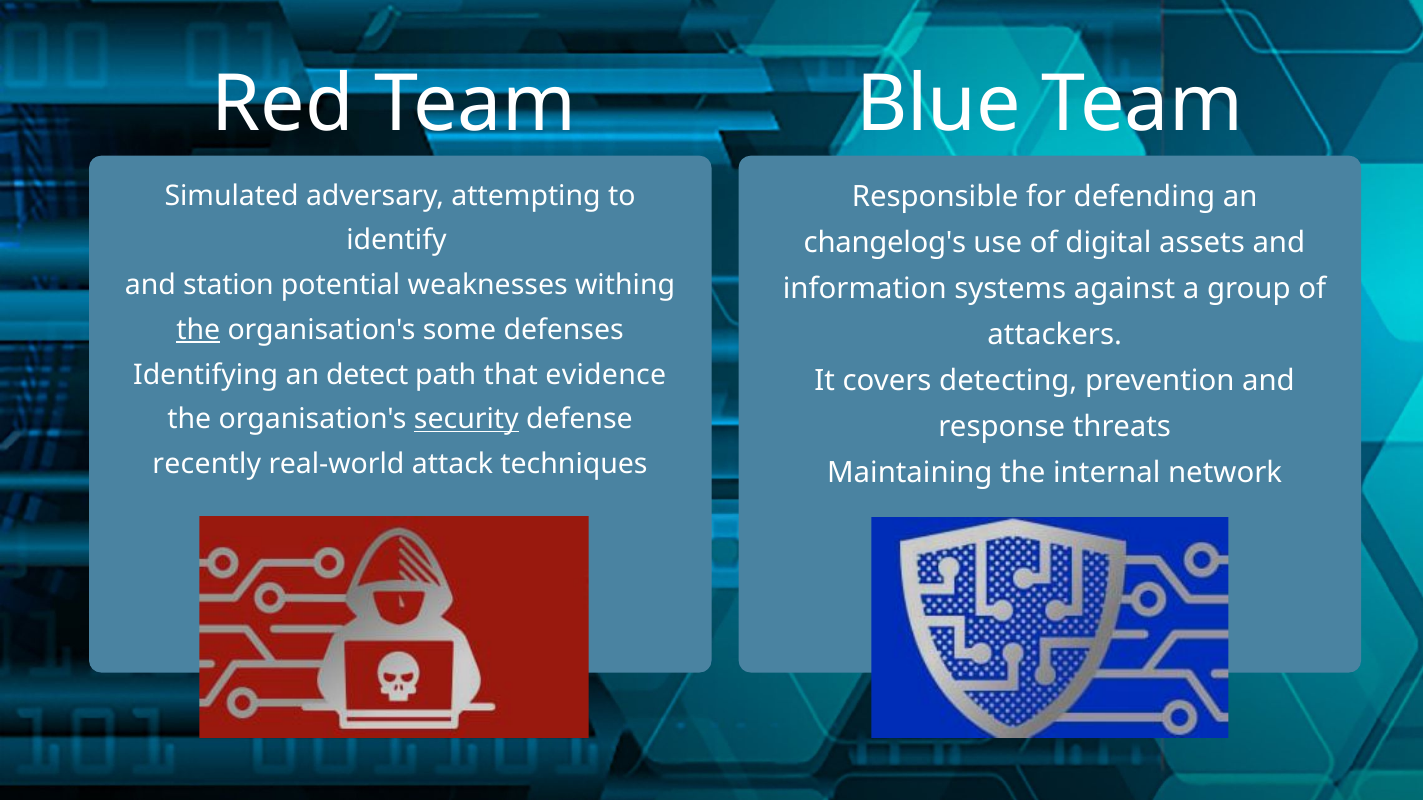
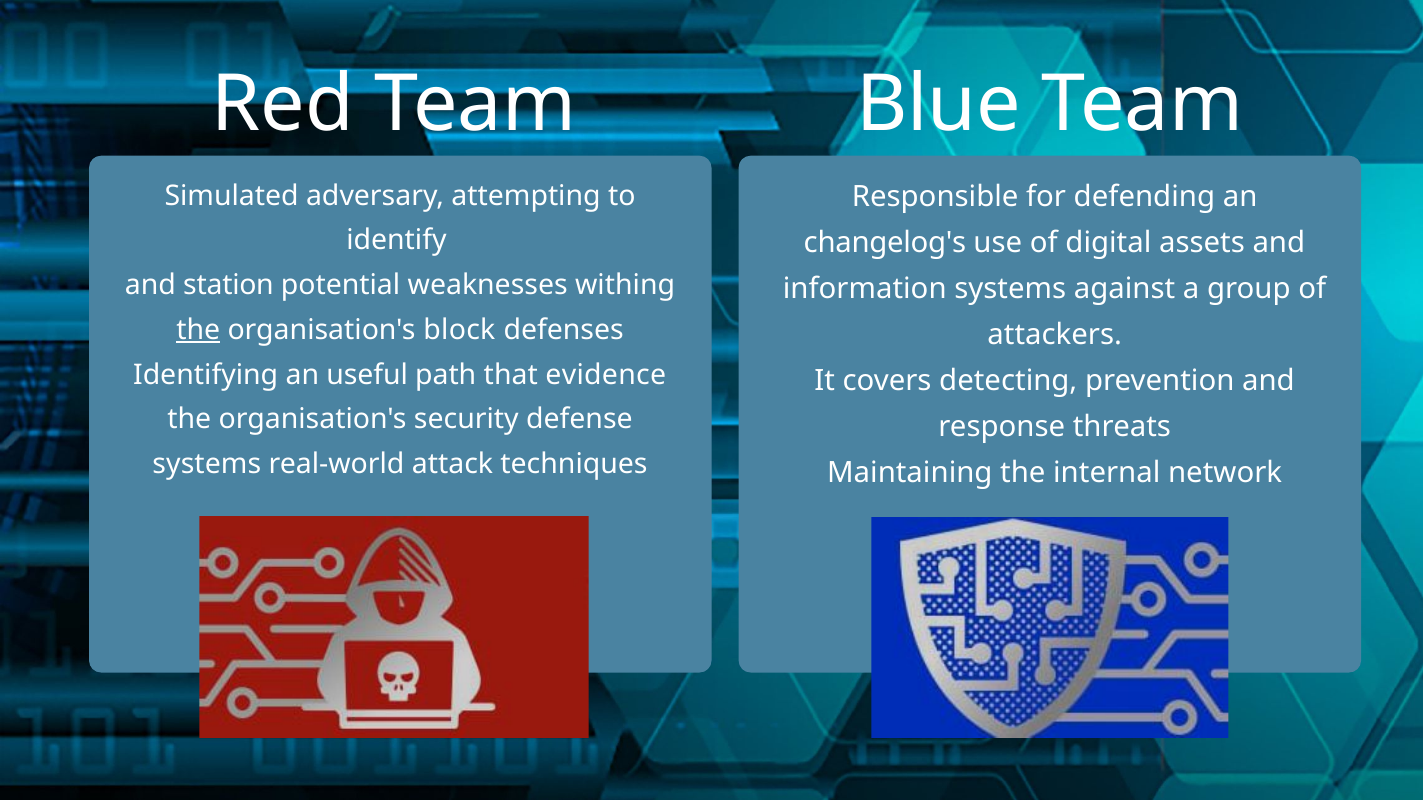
some: some -> block (459, 330)
detect: detect -> useful (367, 375)
security underline: present -> none (466, 420)
recently: recently -> systems (207, 464)
